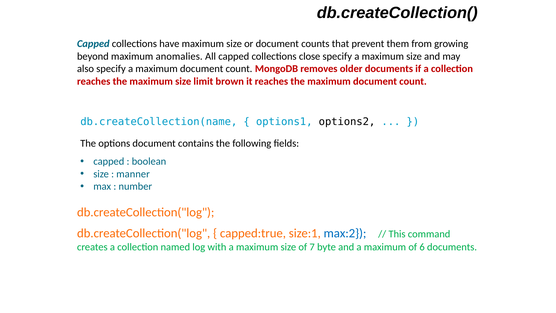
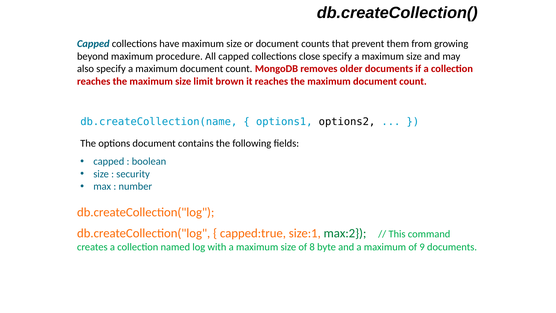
anomalies: anomalies -> procedure (179, 56)
manner: manner -> security (133, 174)
max:2 colour: blue -> green (345, 233)
7: 7 -> 8 (312, 247)
6: 6 -> 9 (422, 247)
